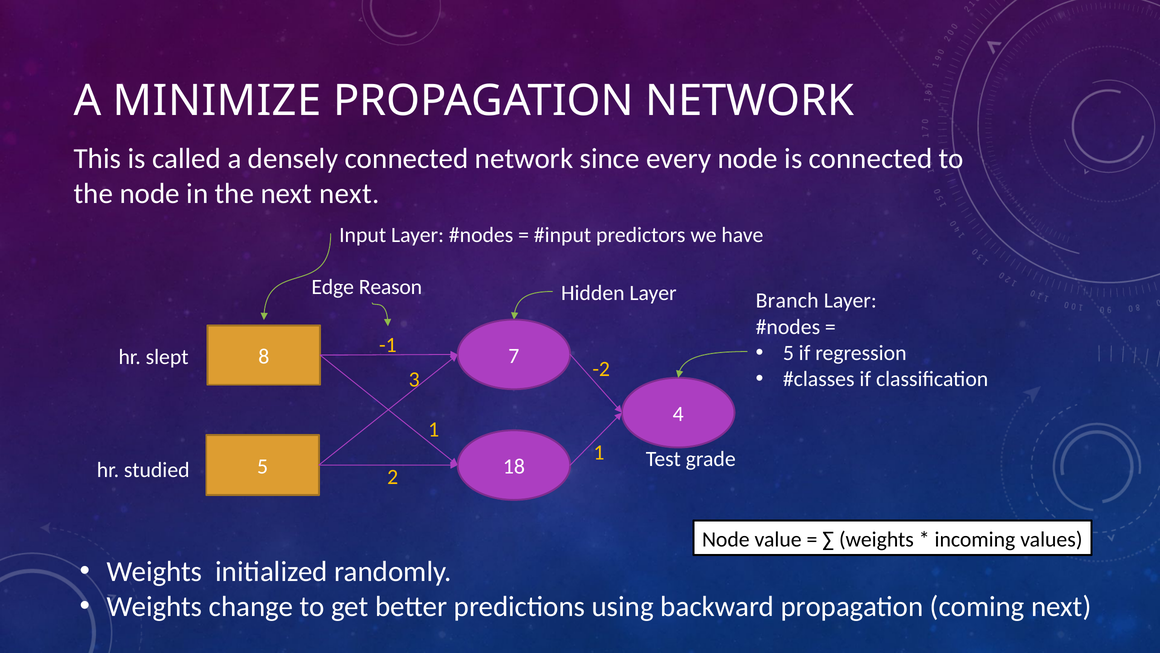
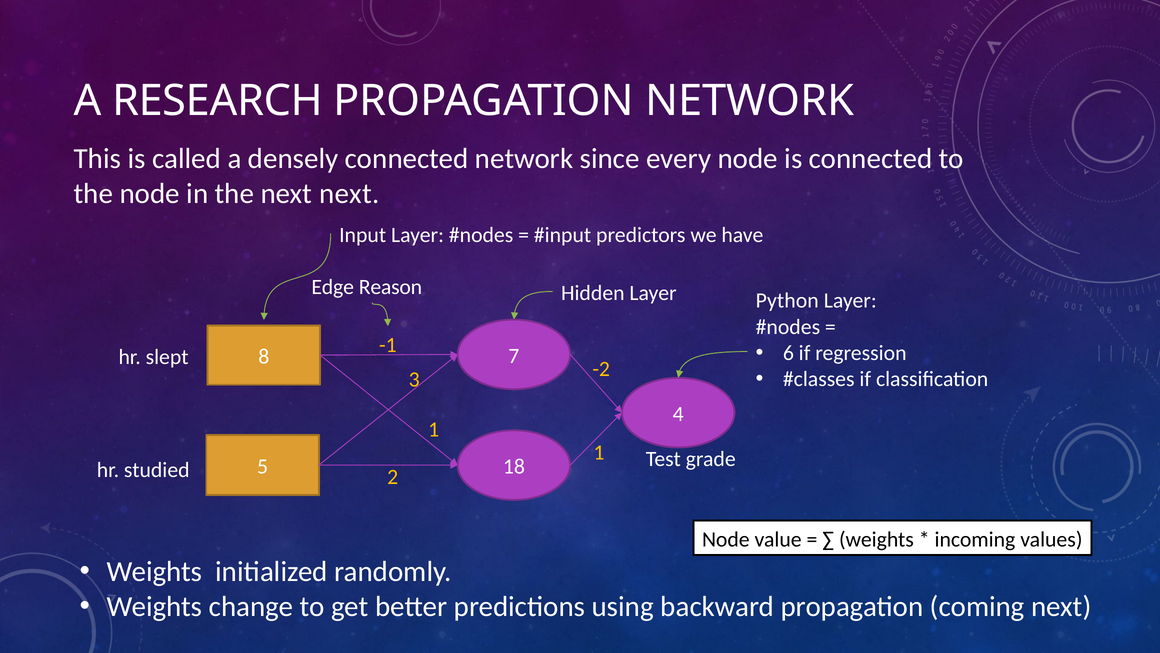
MINIMIZE: MINIMIZE -> RESEARCH (218, 101)
Branch: Branch -> Python (787, 301)
5: 5 -> 6 (788, 353)
